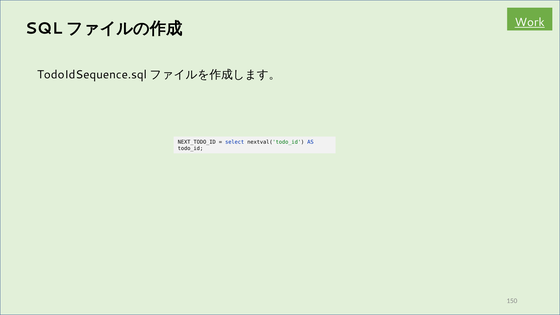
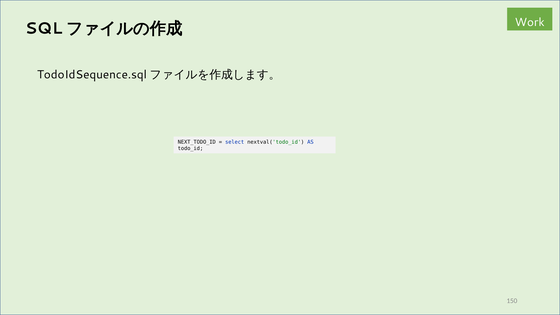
Work underline: present -> none (530, 22)
